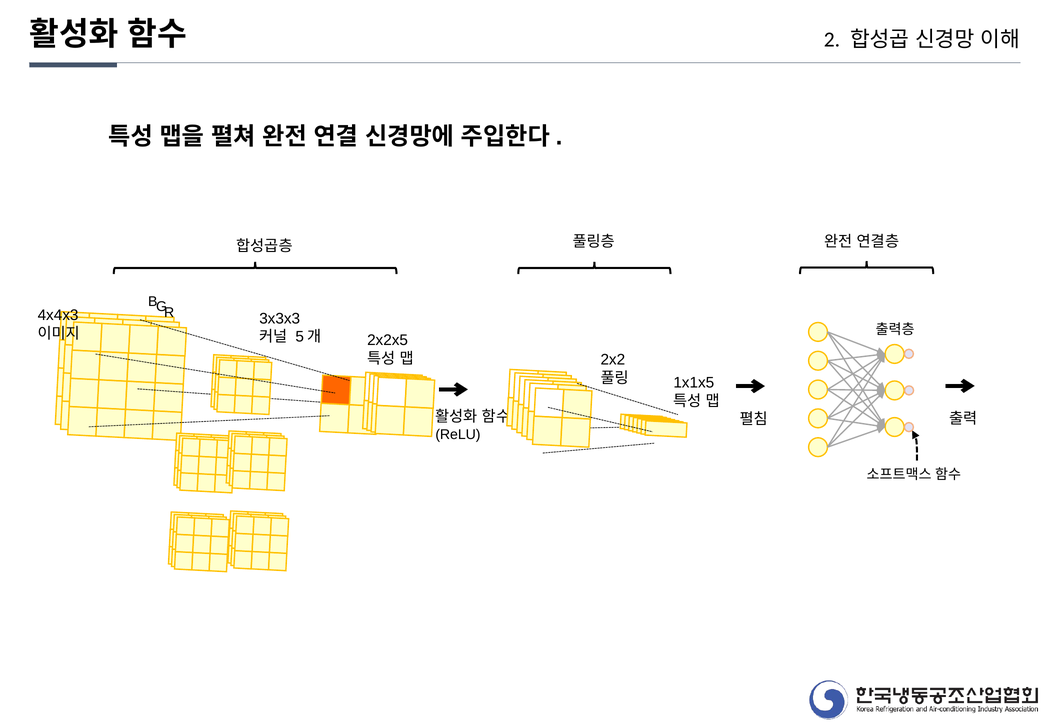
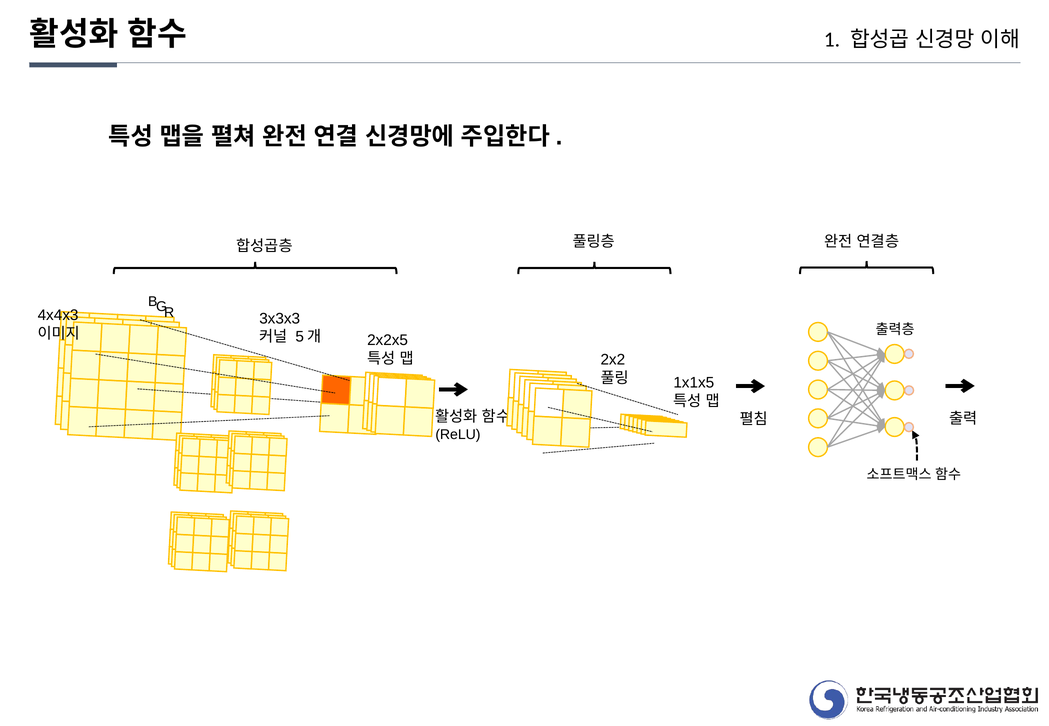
2: 2 -> 1 (832, 40)
